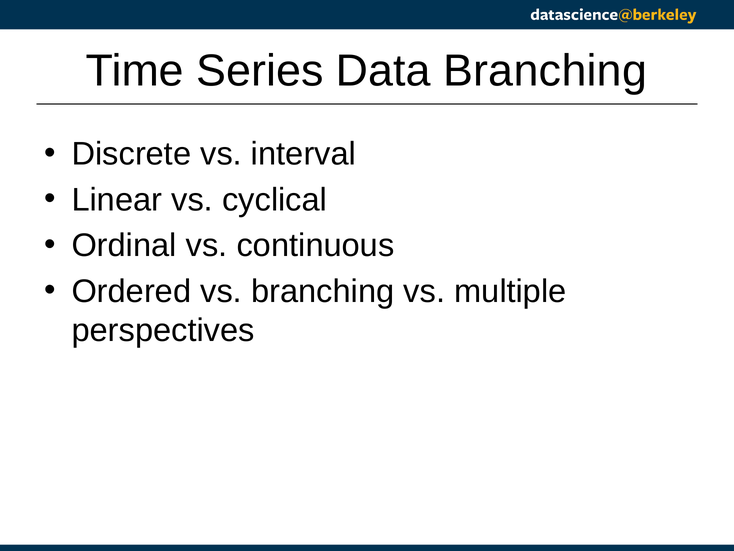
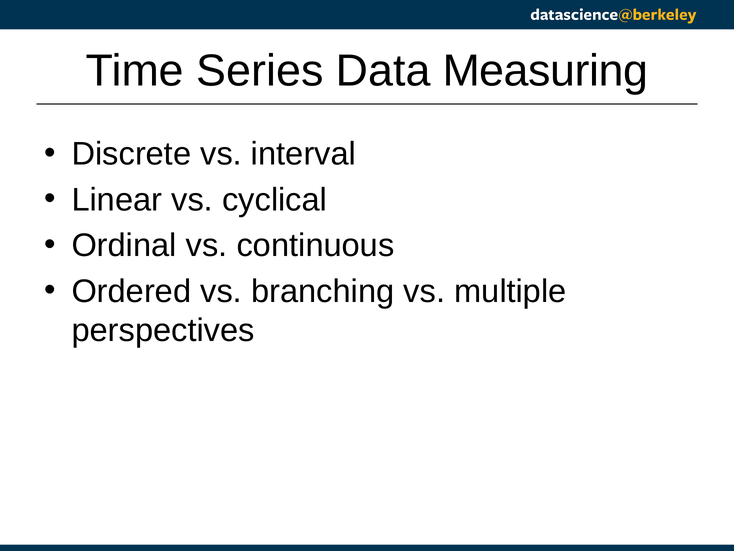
Data Branching: Branching -> Measuring (545, 71)
